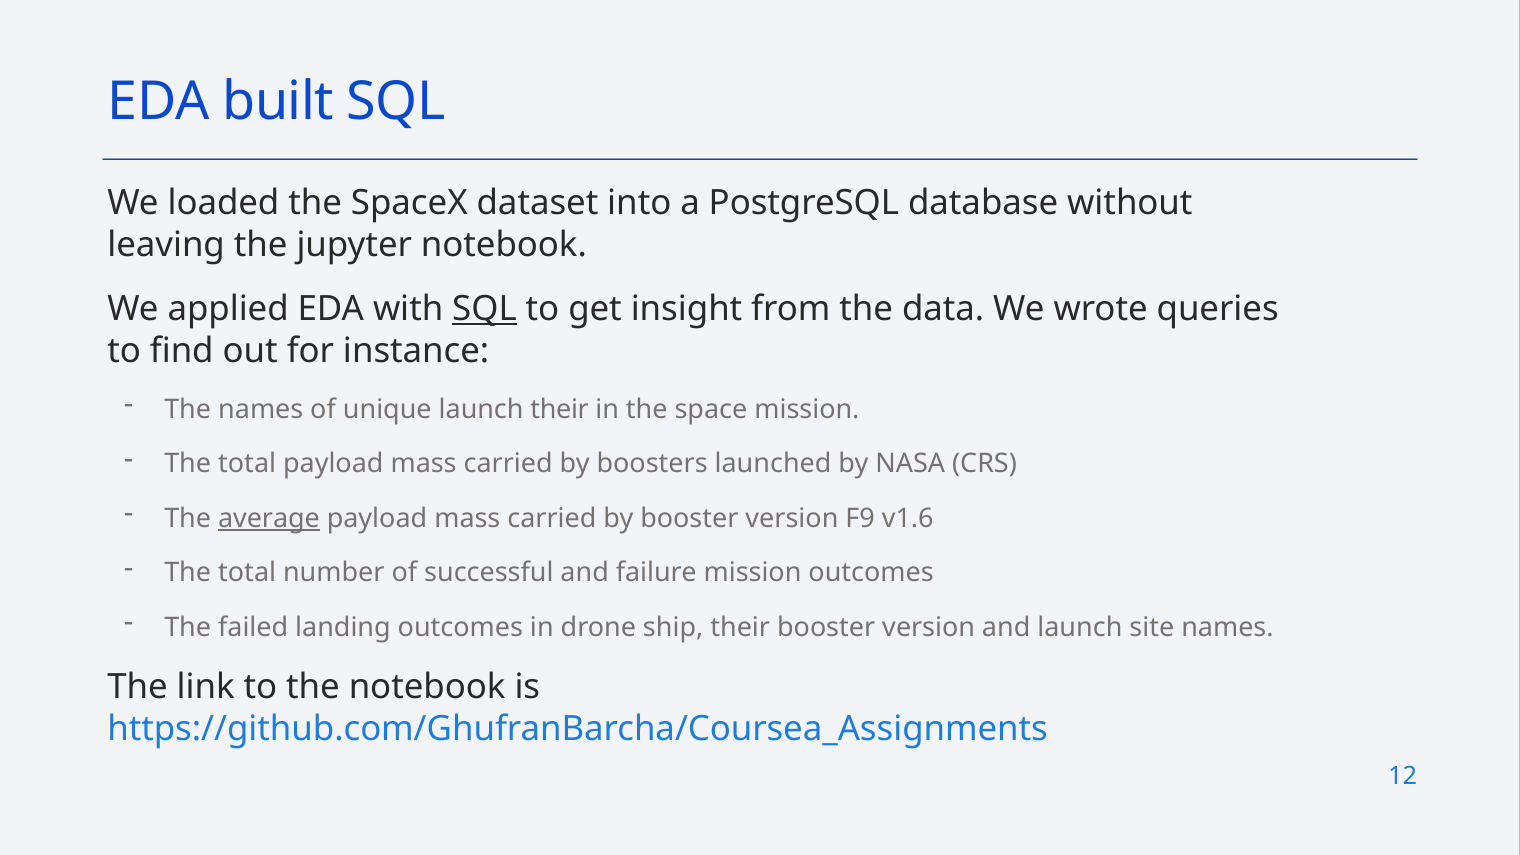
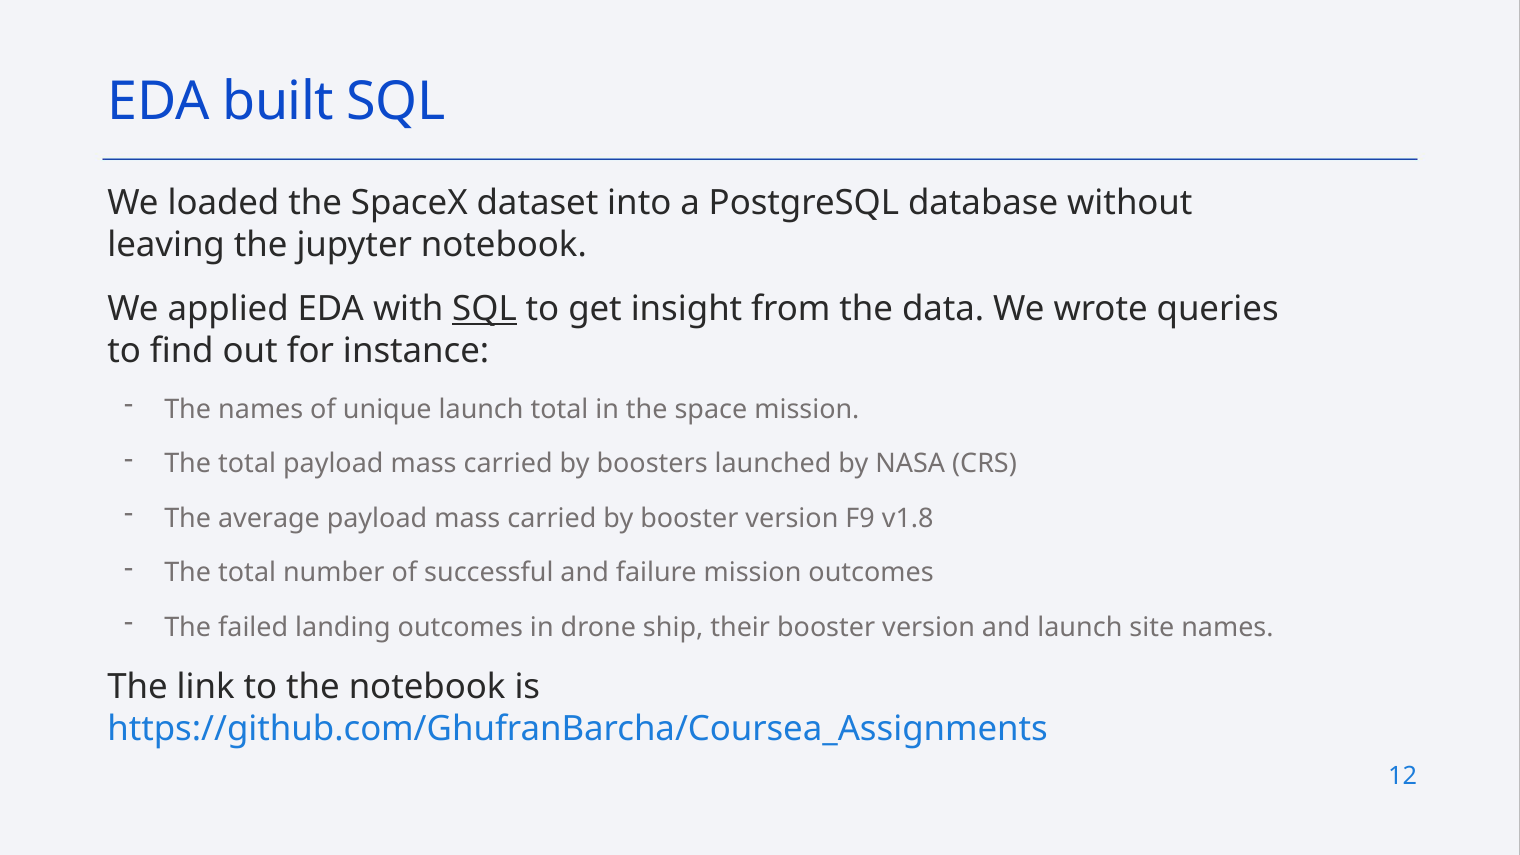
launch their: their -> total (559, 409)
average underline: present -> none (269, 518)
v1.6: v1.6 -> v1.8 (908, 518)
